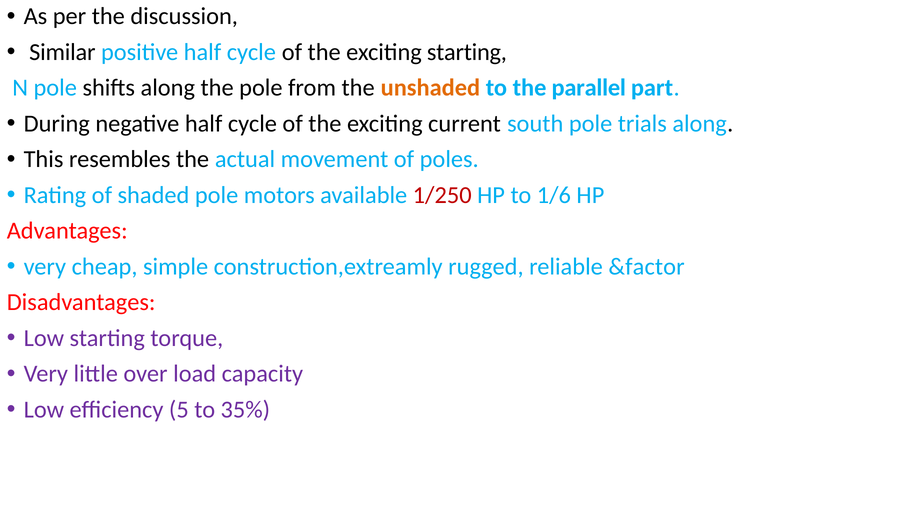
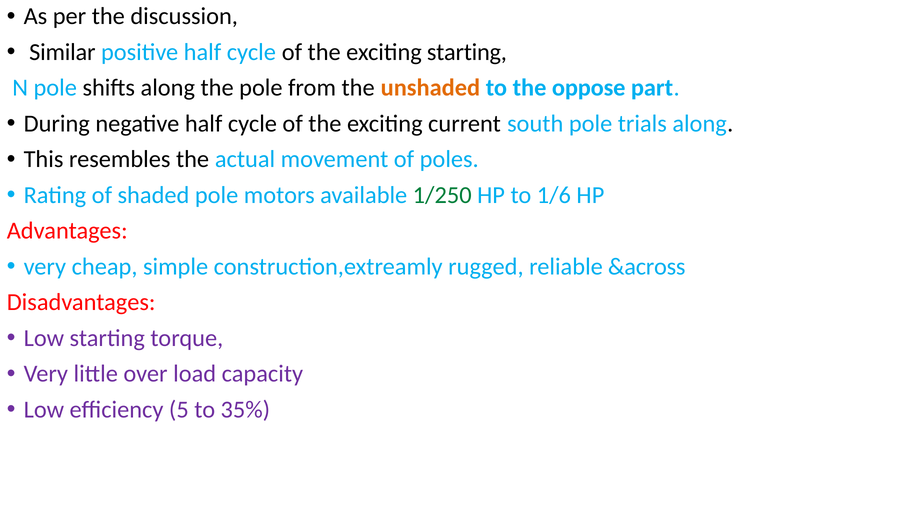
parallel: parallel -> oppose (589, 88)
1/250 colour: red -> green (442, 195)
&factor: &factor -> &across (647, 267)
